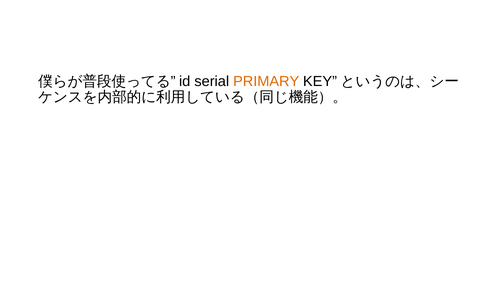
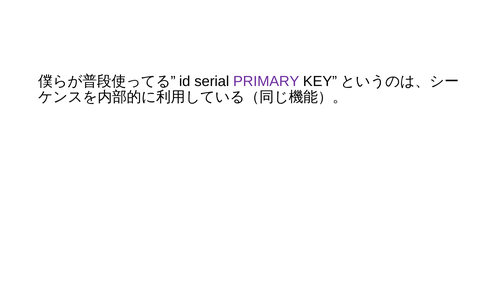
PRIMARY colour: orange -> purple (266, 81)
